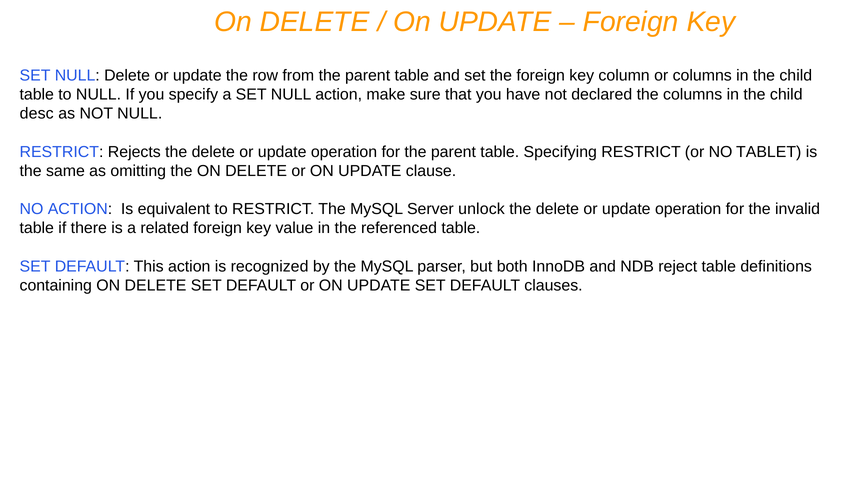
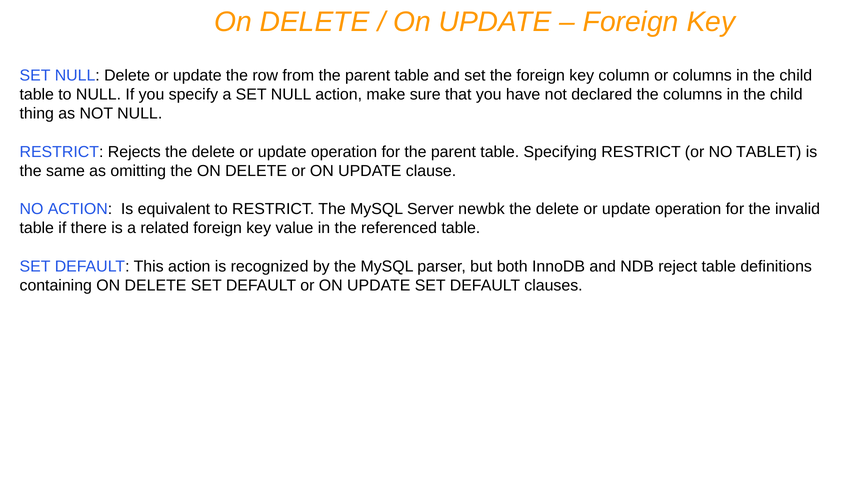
desc: desc -> thing (37, 114)
unlock: unlock -> newbk (481, 209)
